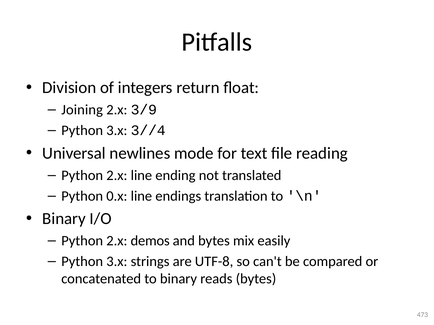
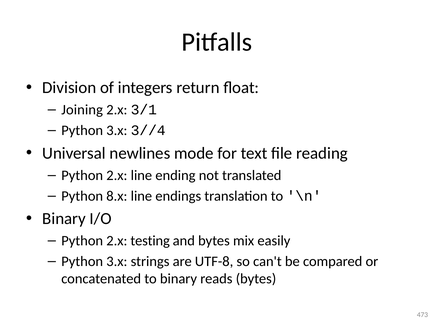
3/9: 3/9 -> 3/1 (144, 110)
0.x: 0.x -> 8.x (117, 196)
demos: demos -> testing (150, 241)
